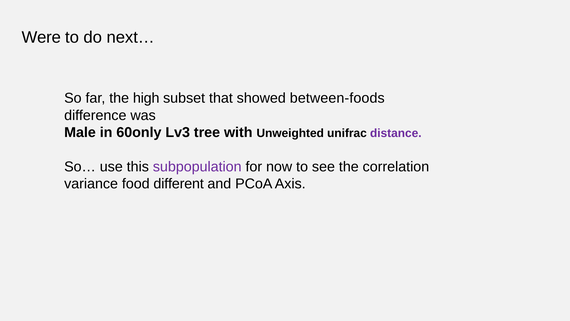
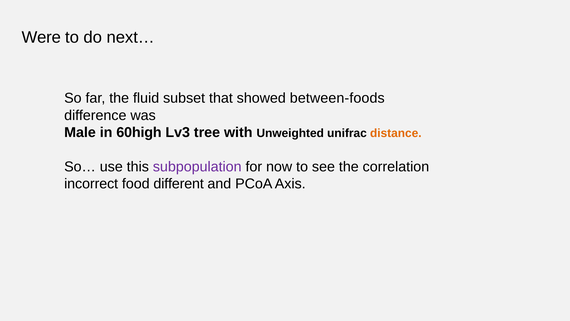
high: high -> fluid (146, 98)
60only: 60only -> 60high (139, 132)
distance colour: purple -> orange (396, 133)
variance: variance -> incorrect (91, 184)
